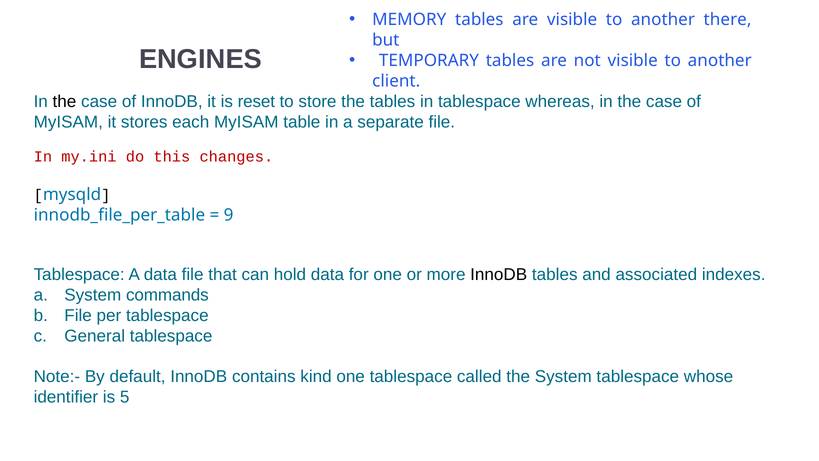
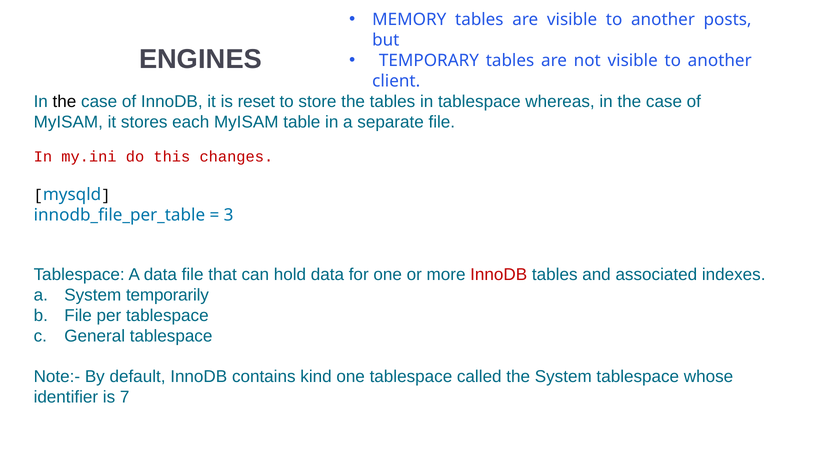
there: there -> posts (728, 20)
9: 9 -> 3 (229, 215)
InnoDB colour: black -> red (499, 274)
commands: commands -> temporarily (167, 295)
5: 5 -> 7 (125, 397)
